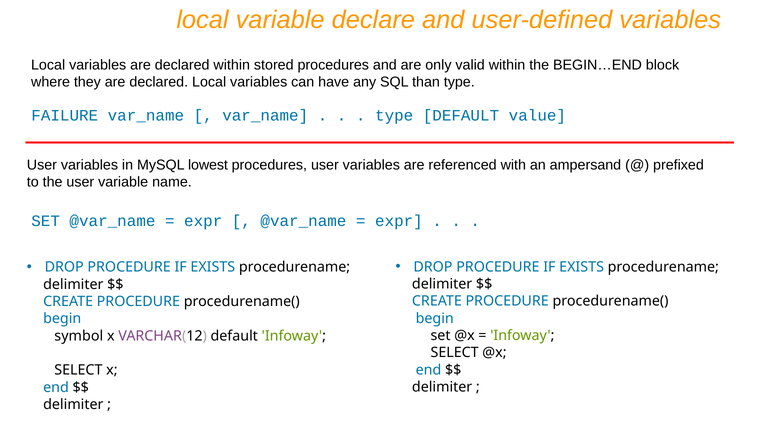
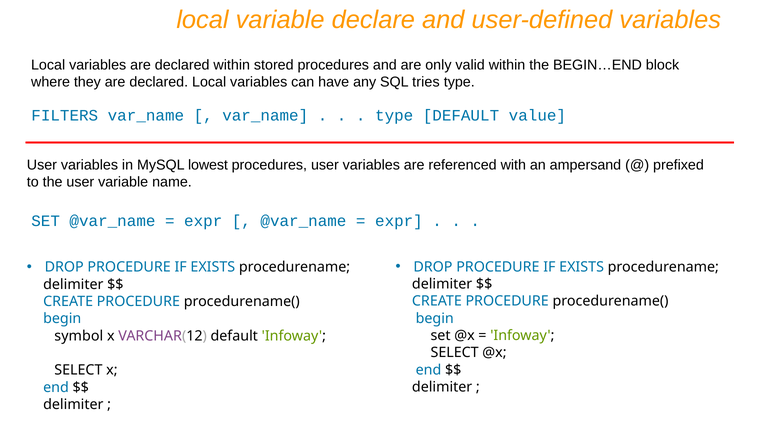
than: than -> tries (426, 82)
FAILURE: FAILURE -> FILTERS (65, 115)
